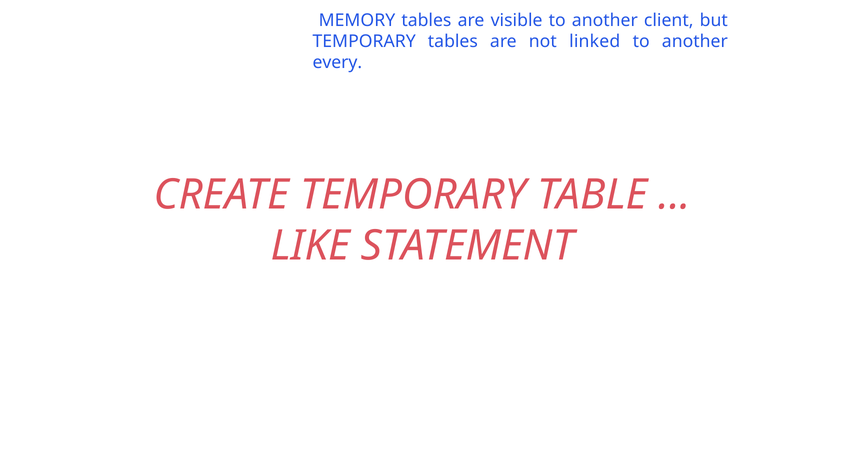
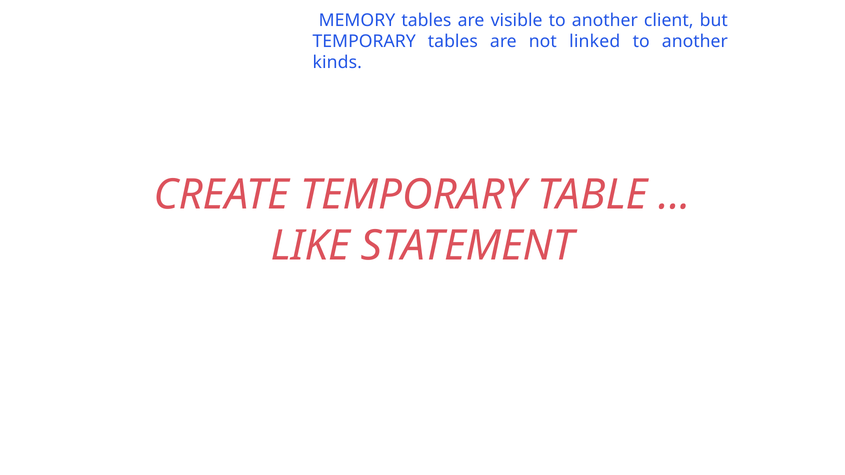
every: every -> kinds (337, 62)
